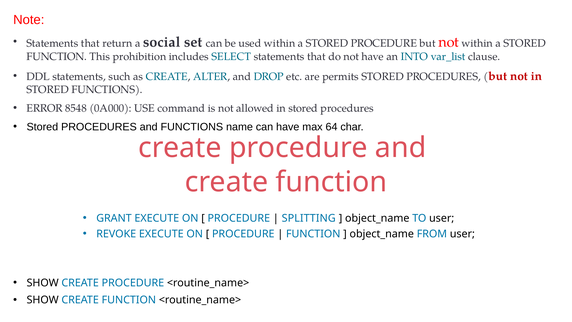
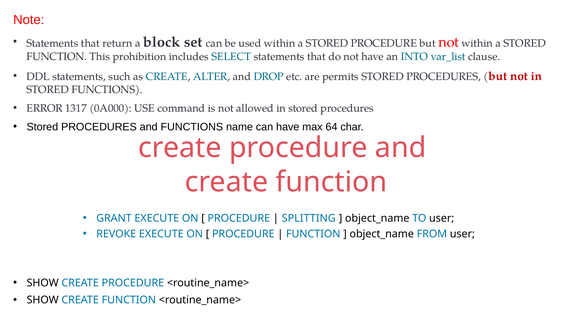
social: social -> block (162, 42)
8548: 8548 -> 1317 (76, 108)
